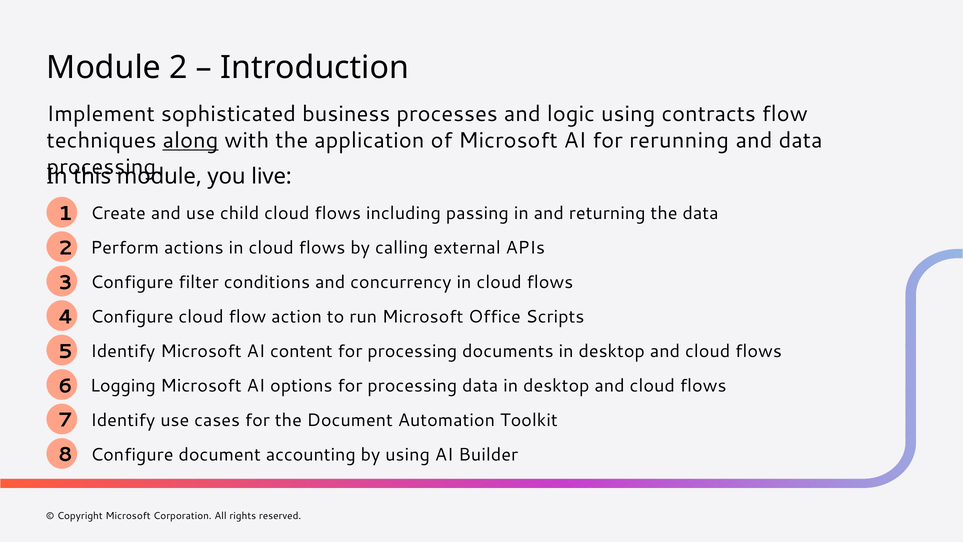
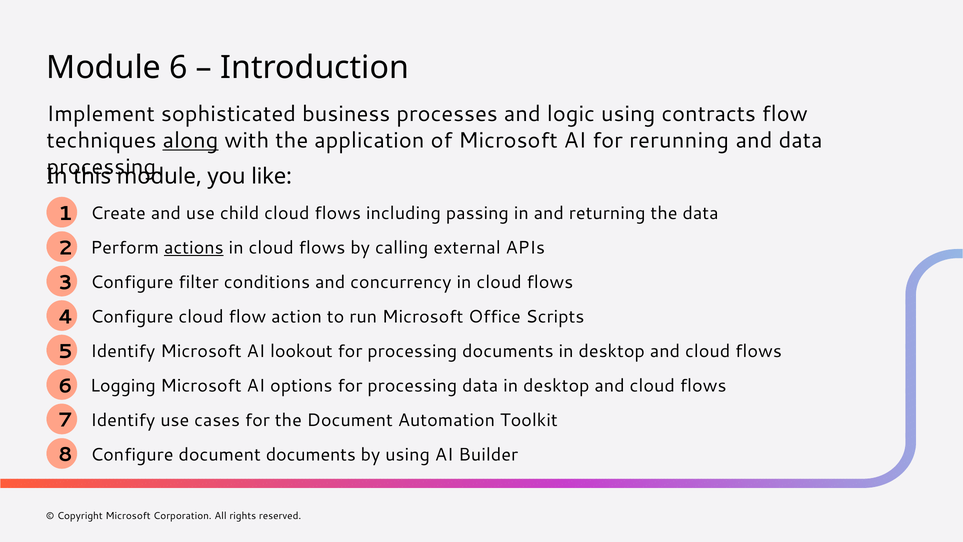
Module 2: 2 -> 6 (178, 68)
live: live -> like (272, 176)
actions underline: none -> present (194, 248)
content: content -> lookout (301, 351)
document accounting: accounting -> documents (311, 454)
